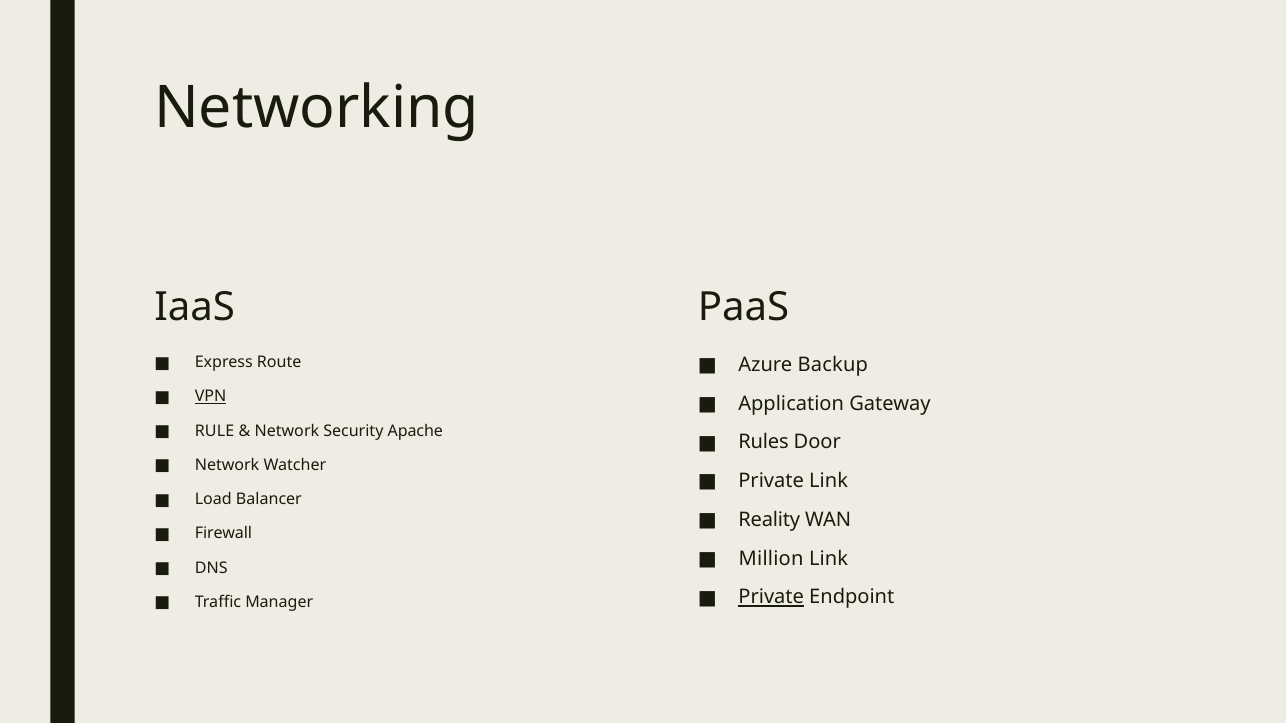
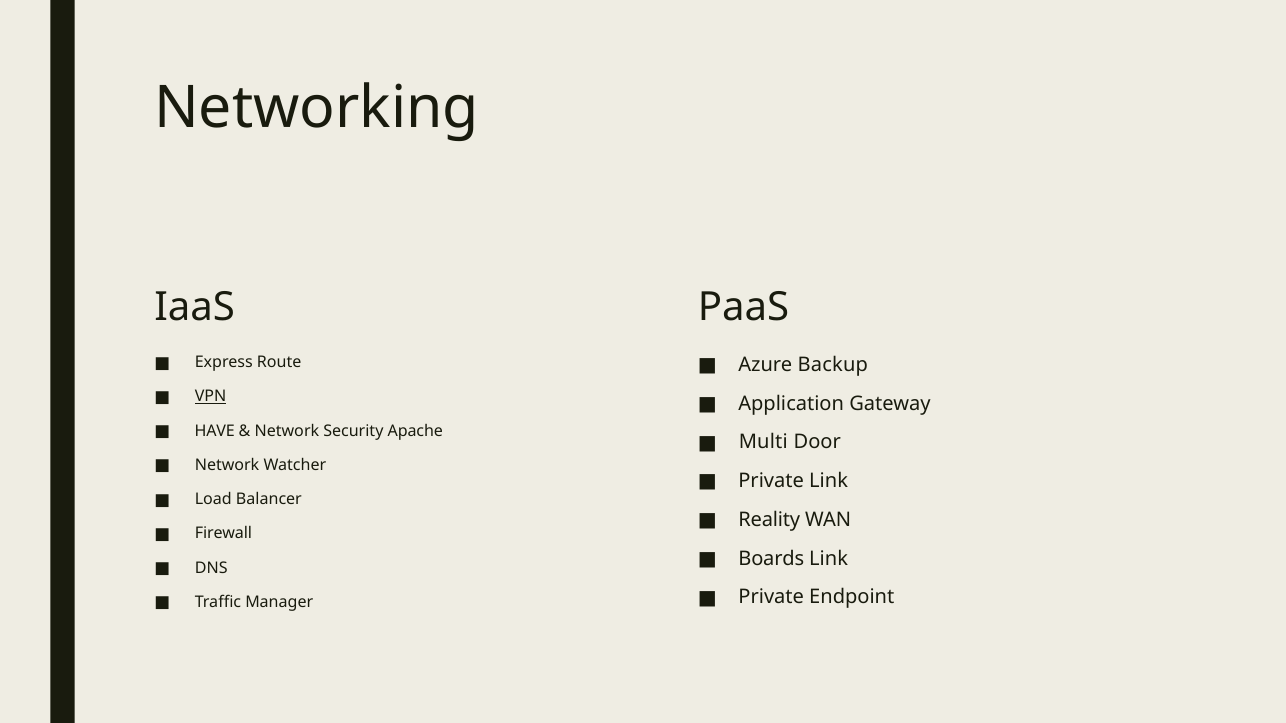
RULE: RULE -> HAVE (215, 431)
Rules: Rules -> Multi (763, 443)
Million: Million -> Boards (771, 559)
Private underline: present -> none (771, 598)
